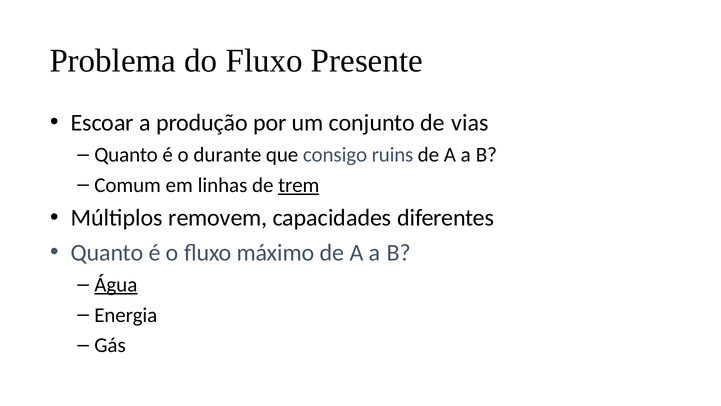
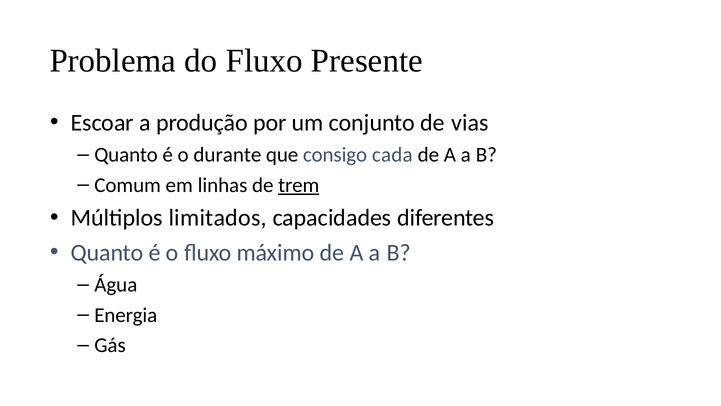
ruins: ruins -> cada (392, 155)
removem: removem -> limitados (218, 218)
Água underline: present -> none (116, 284)
